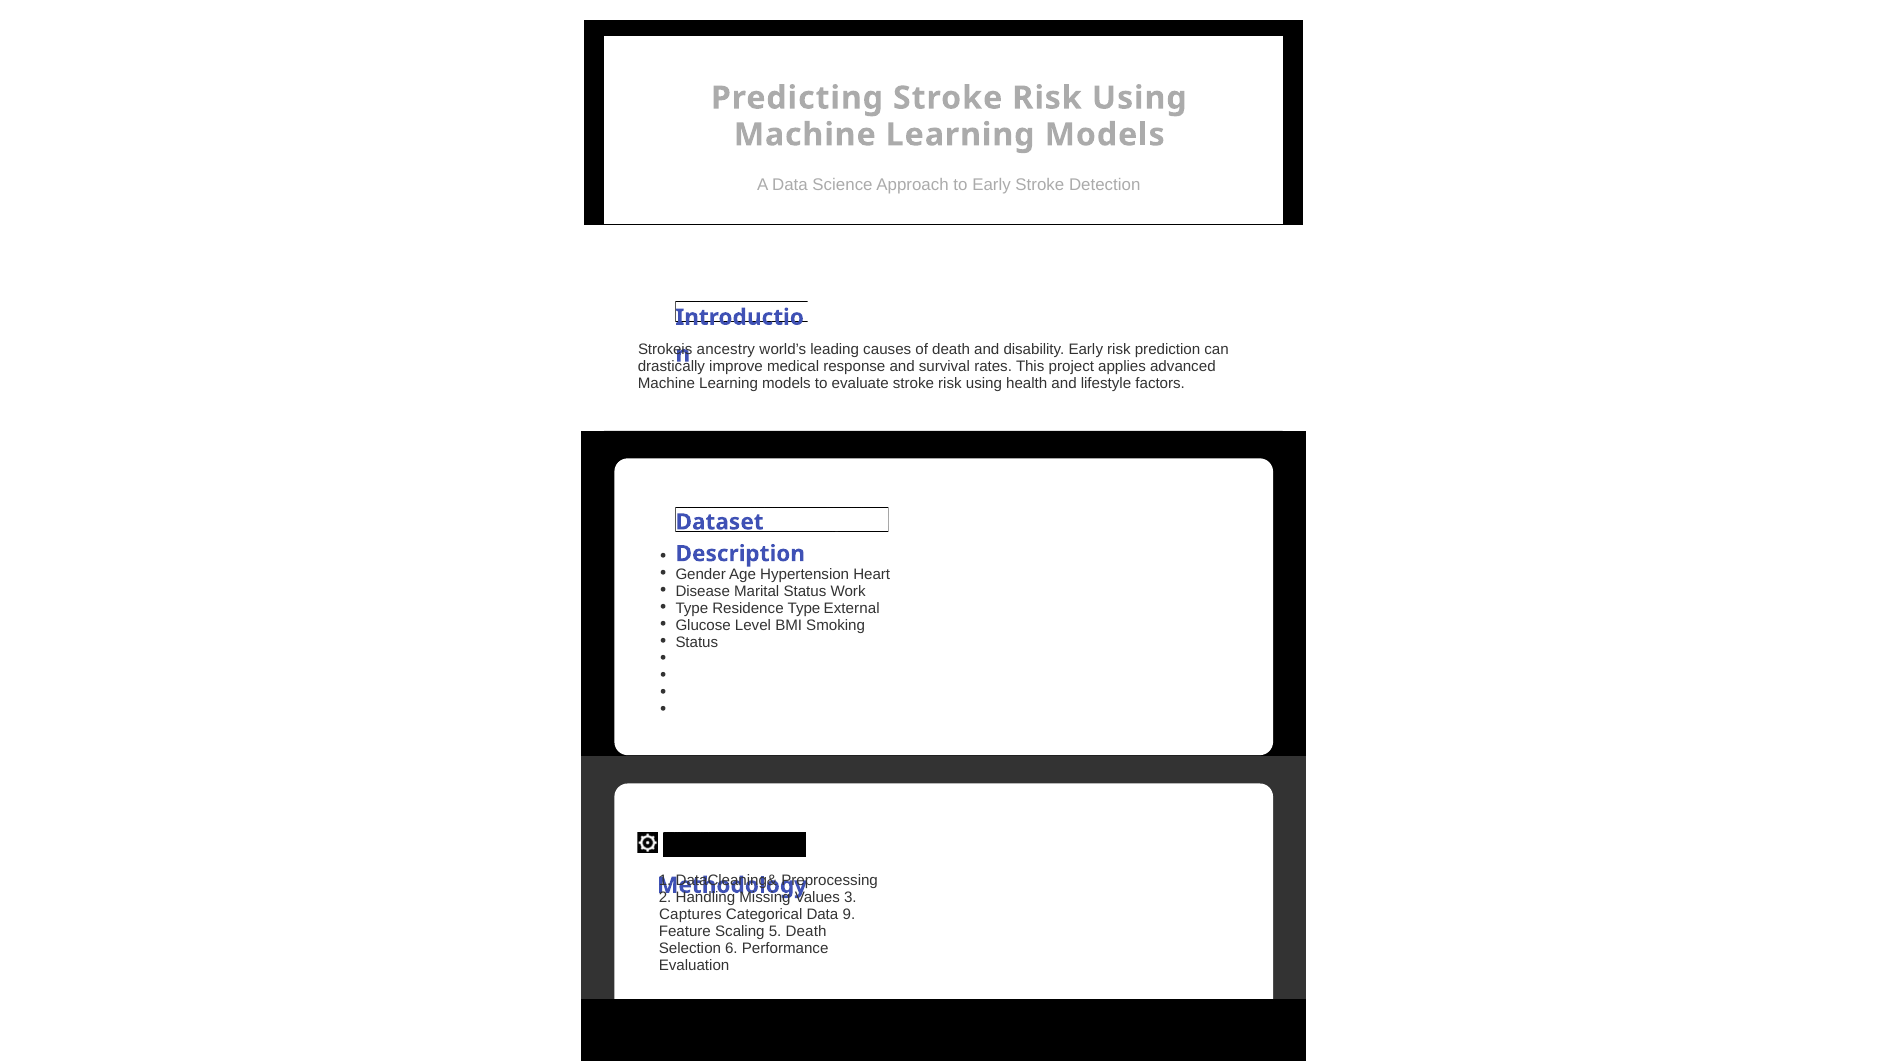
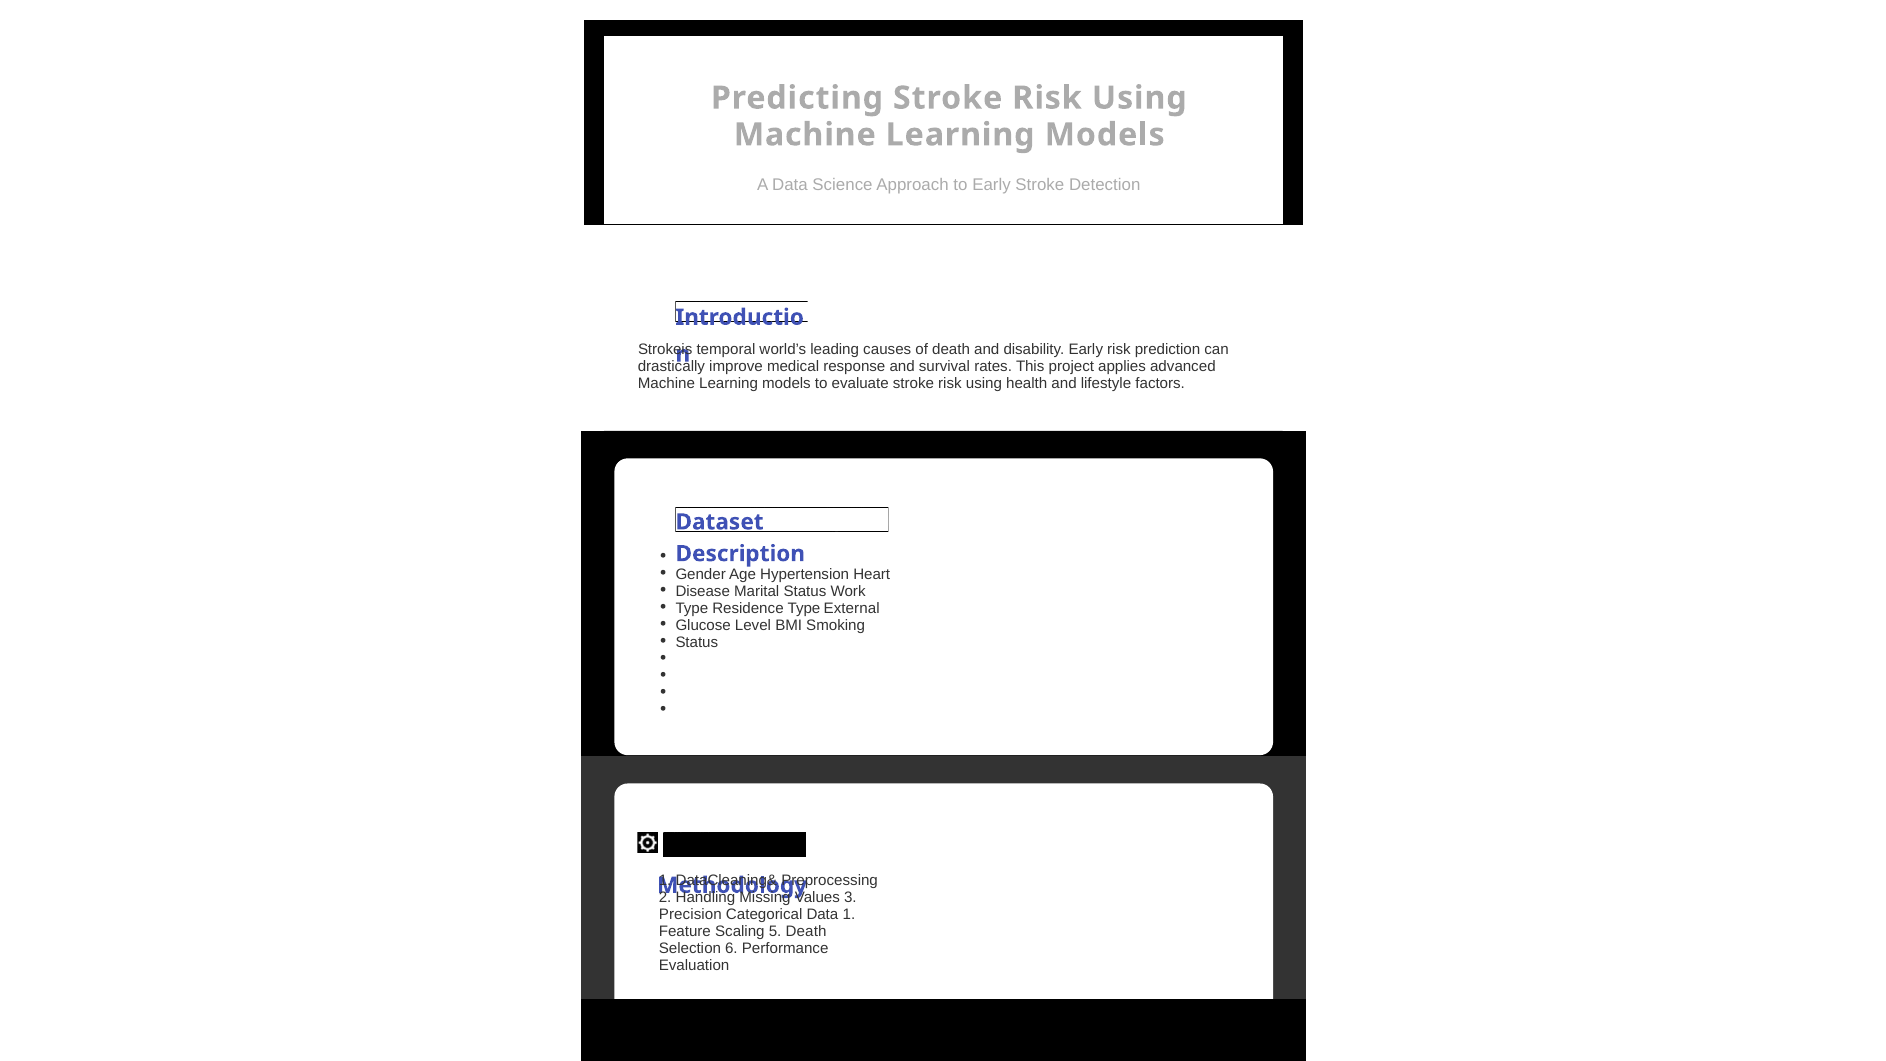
ancestry: ancestry -> temporal (726, 349)
Captures: Captures -> Precision (690, 914)
Data 9: 9 -> 1 (849, 914)
